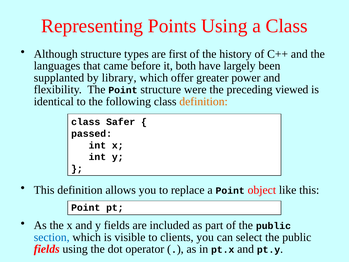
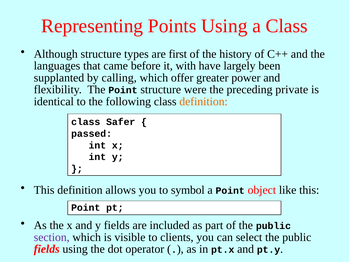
both: both -> with (186, 66)
library: library -> calling (119, 78)
viewed: viewed -> private (292, 90)
replace: replace -> symbol (188, 190)
section colour: blue -> purple (52, 237)
